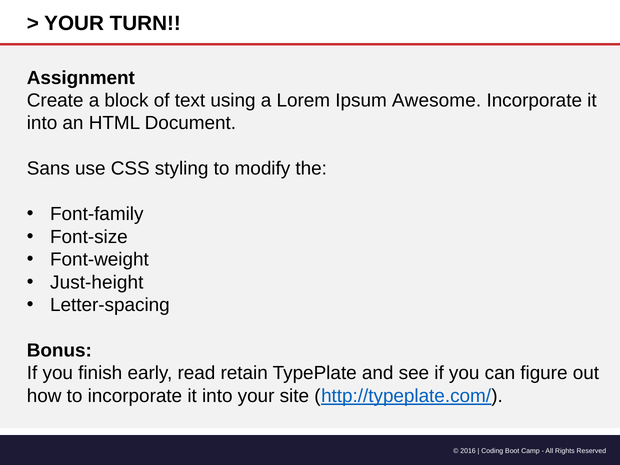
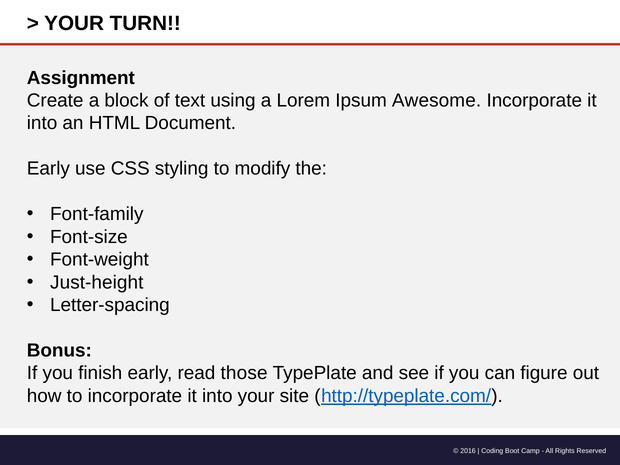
Sans: Sans -> Early (48, 169)
retain: retain -> those (244, 373)
